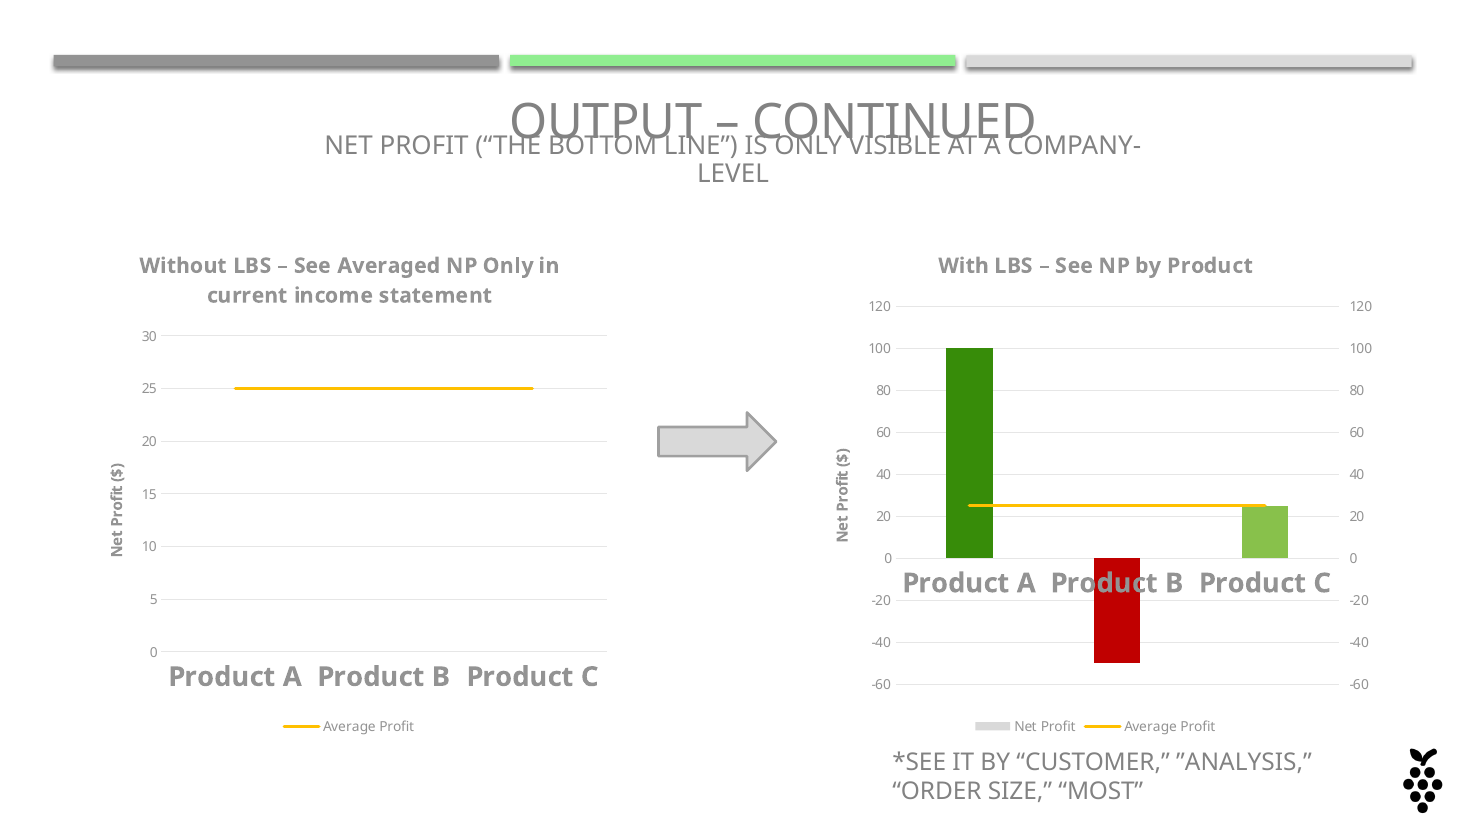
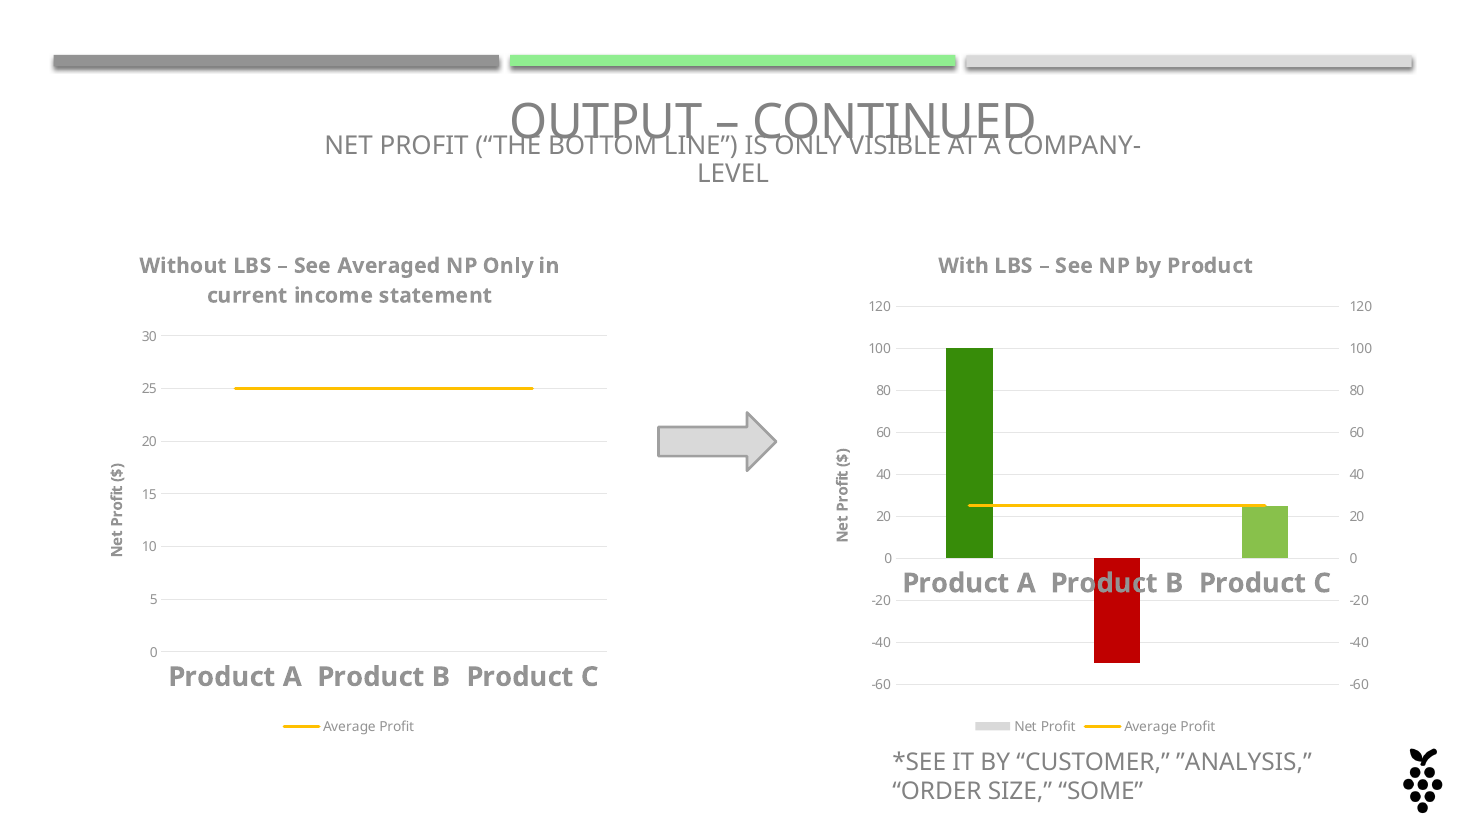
MOST: MOST -> SOME (1101, 791)
